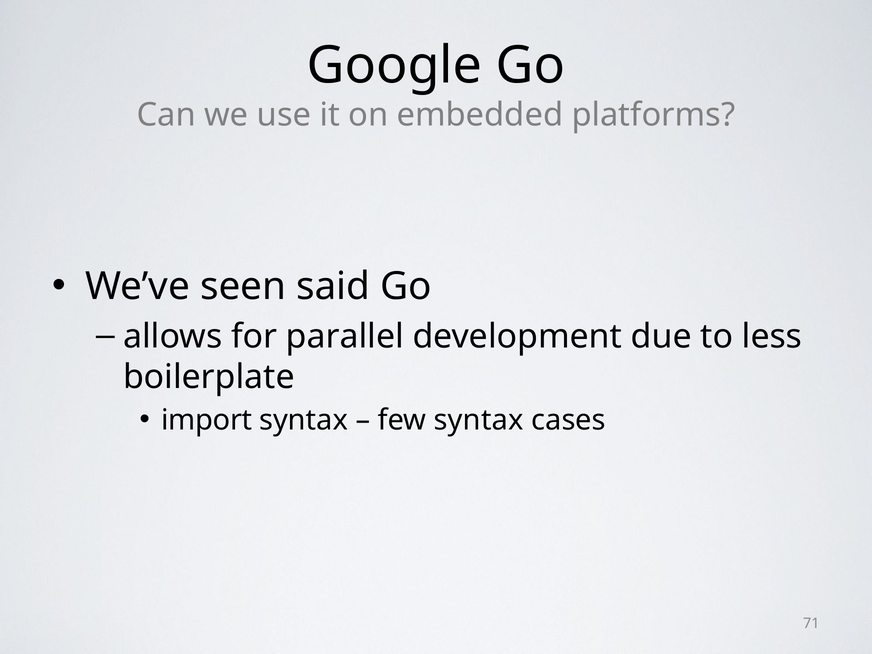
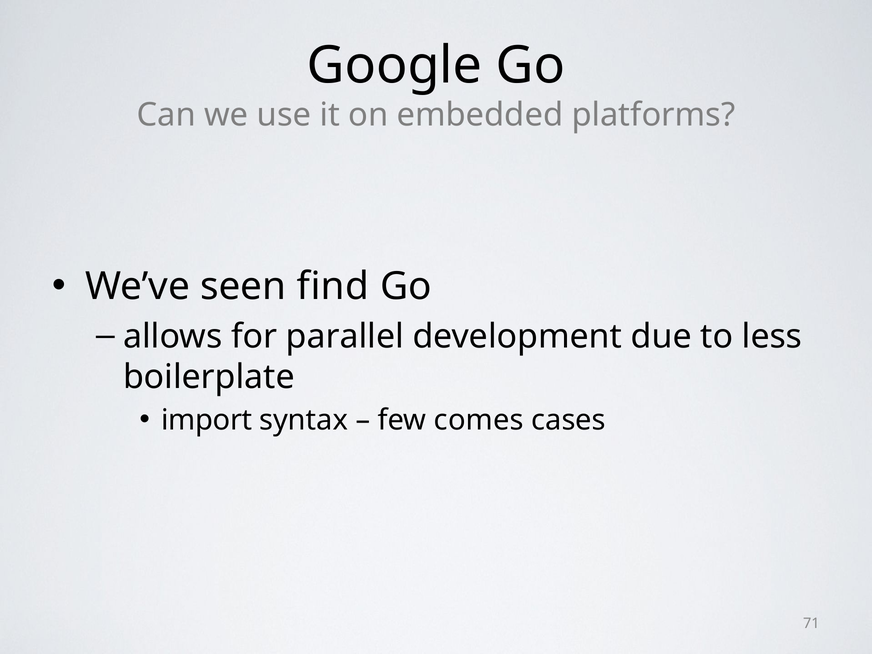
said: said -> find (333, 286)
few syntax: syntax -> comes (479, 420)
